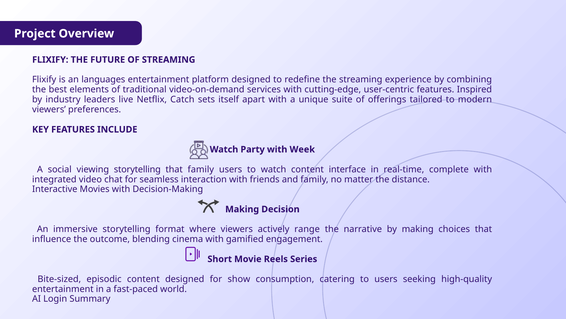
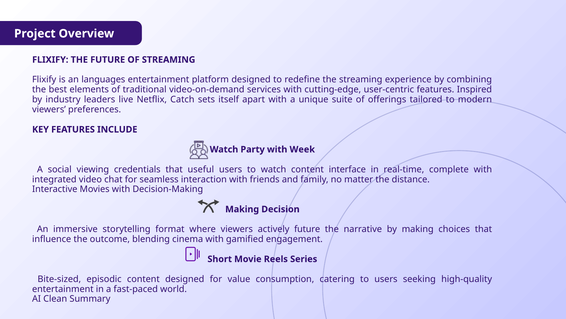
viewing storytelling: storytelling -> credentials (137, 169)
that family: family -> useful (201, 169)
actively range: range -> future (307, 229)
show: show -> value (239, 279)
Login: Login -> Clean (55, 298)
